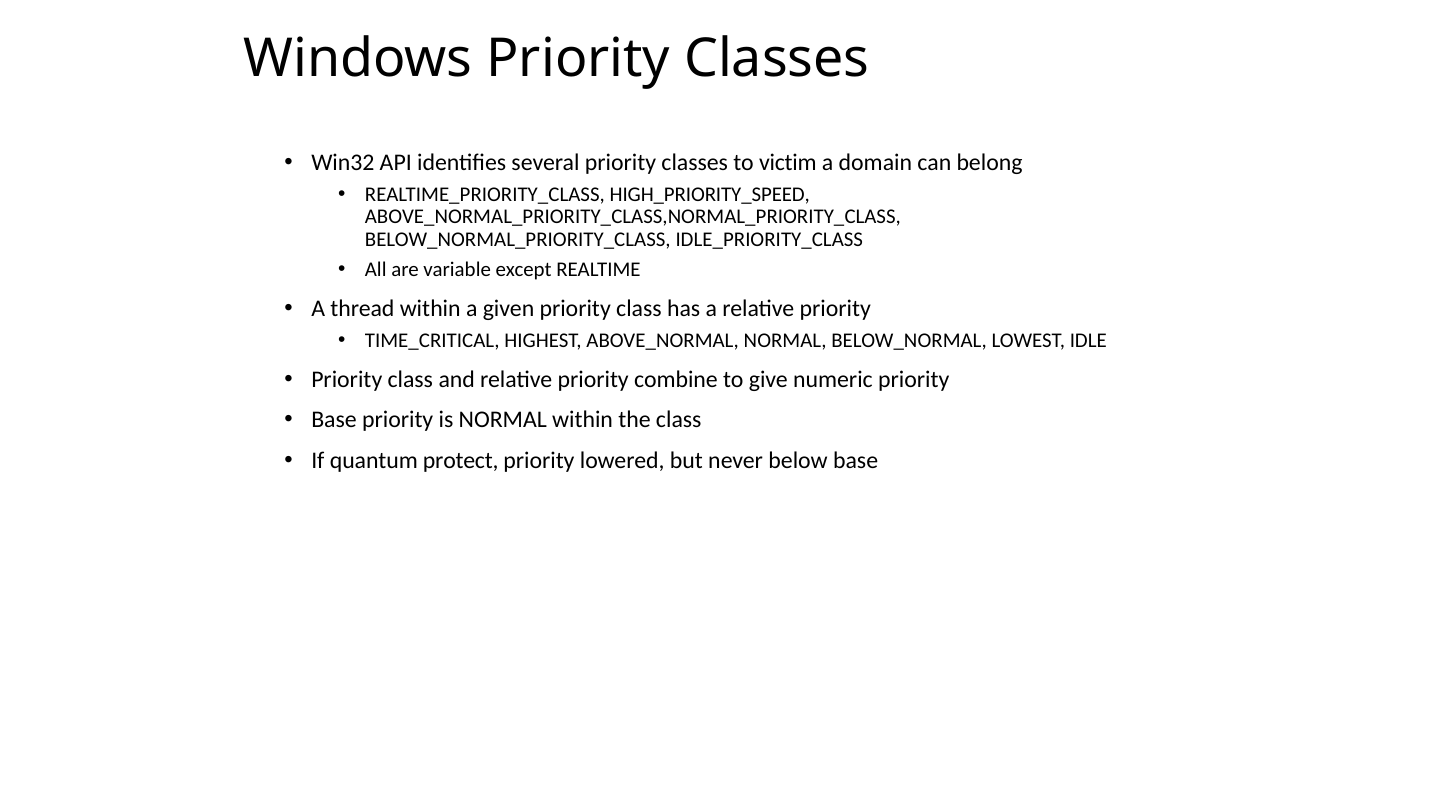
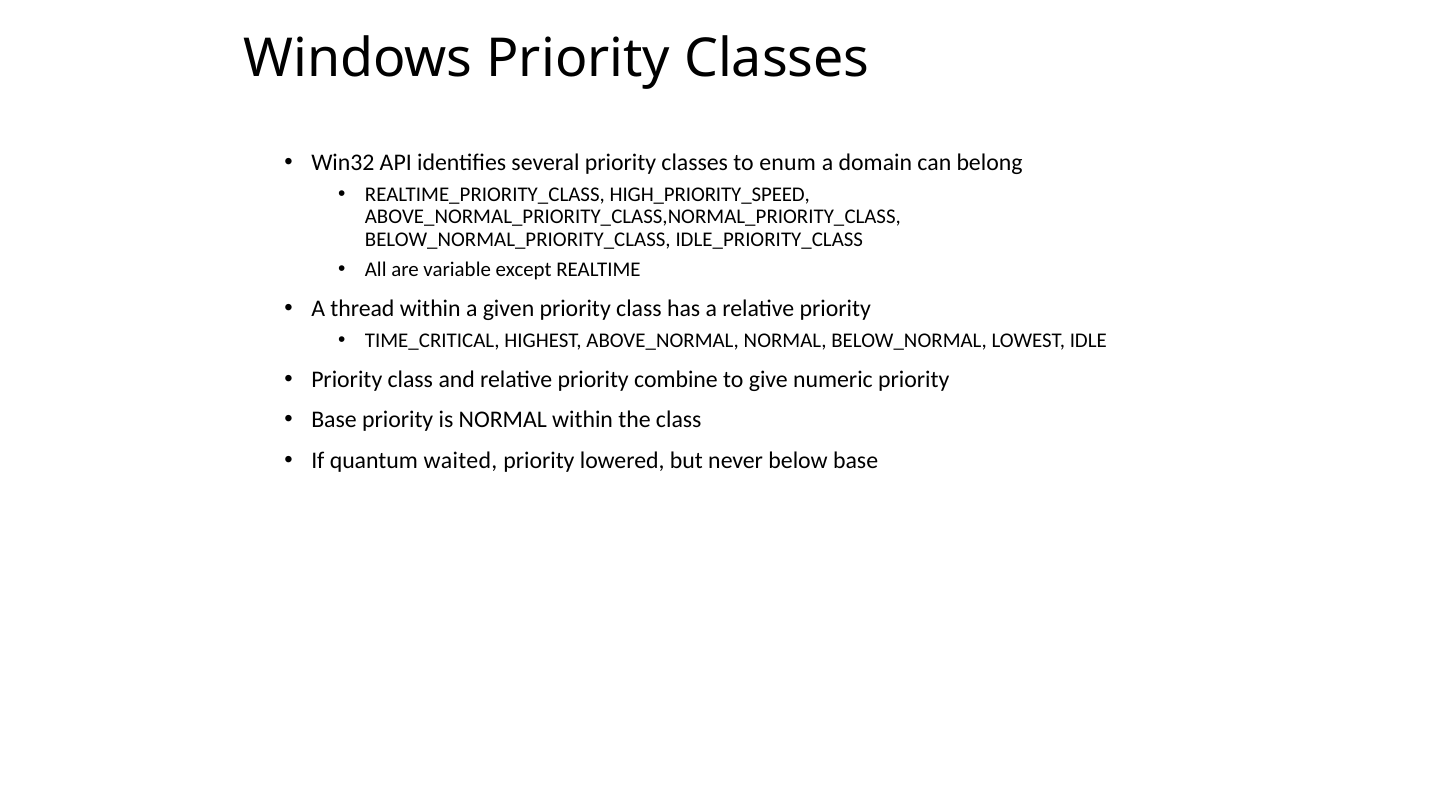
victim: victim -> enum (788, 163)
protect: protect -> waited (460, 461)
